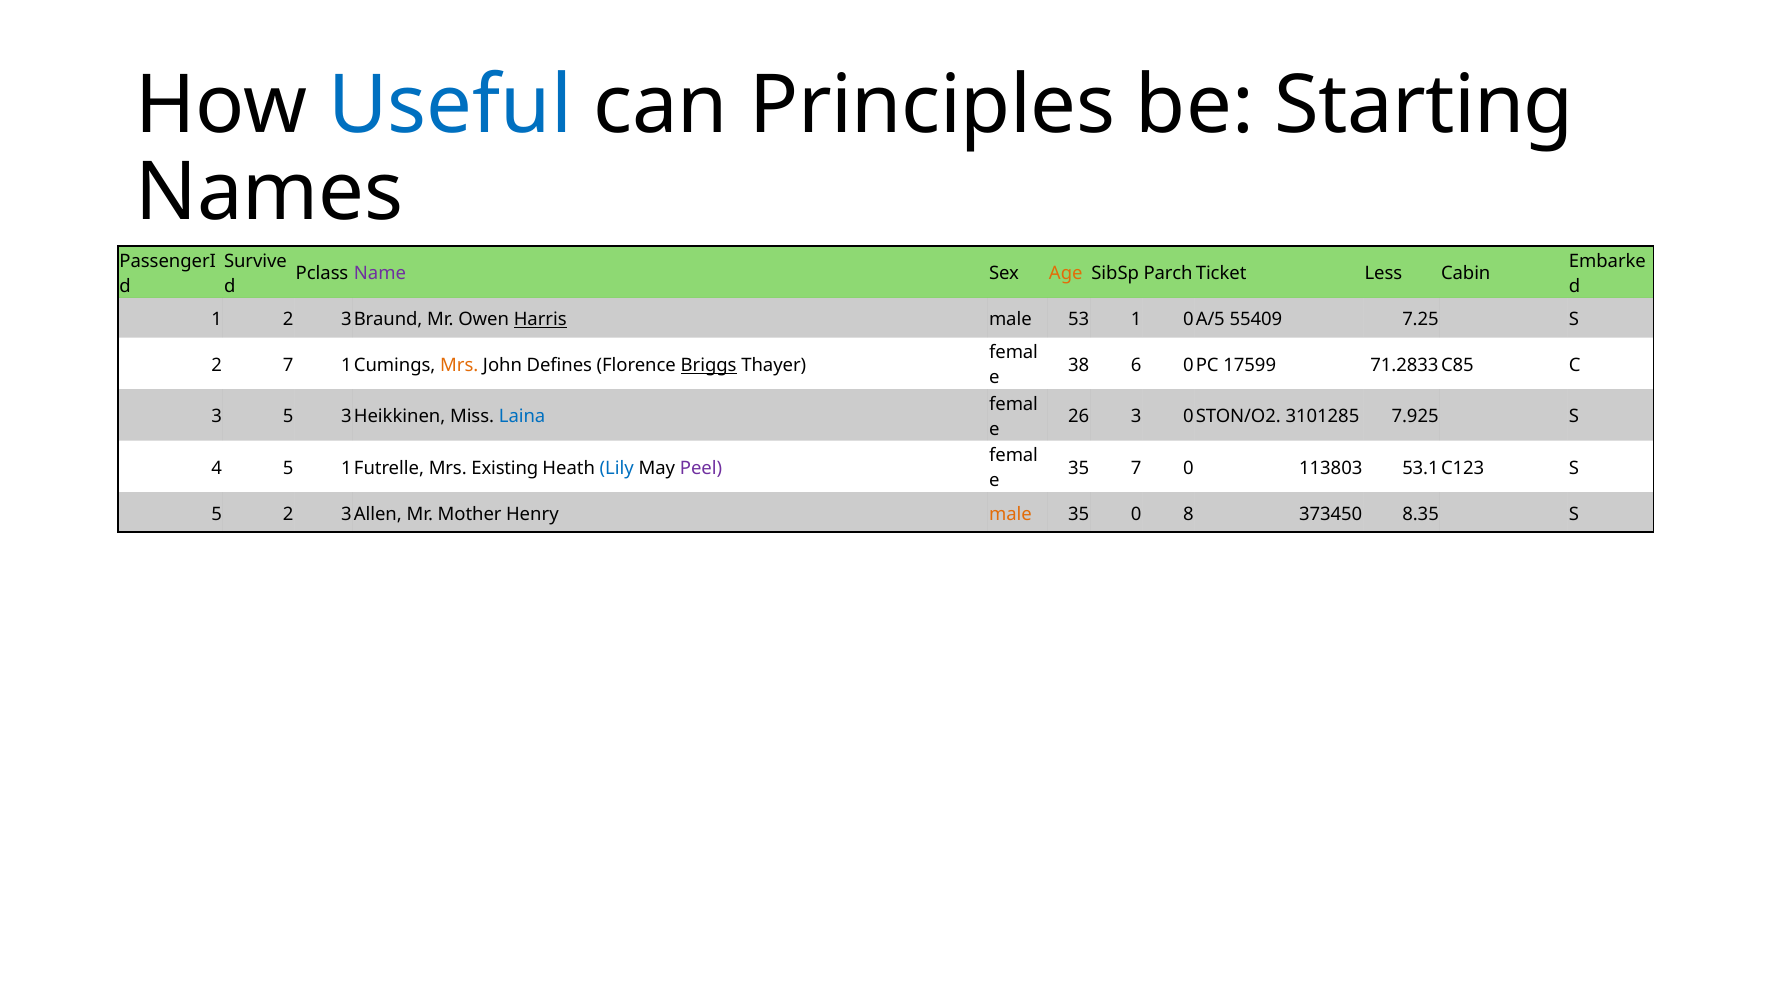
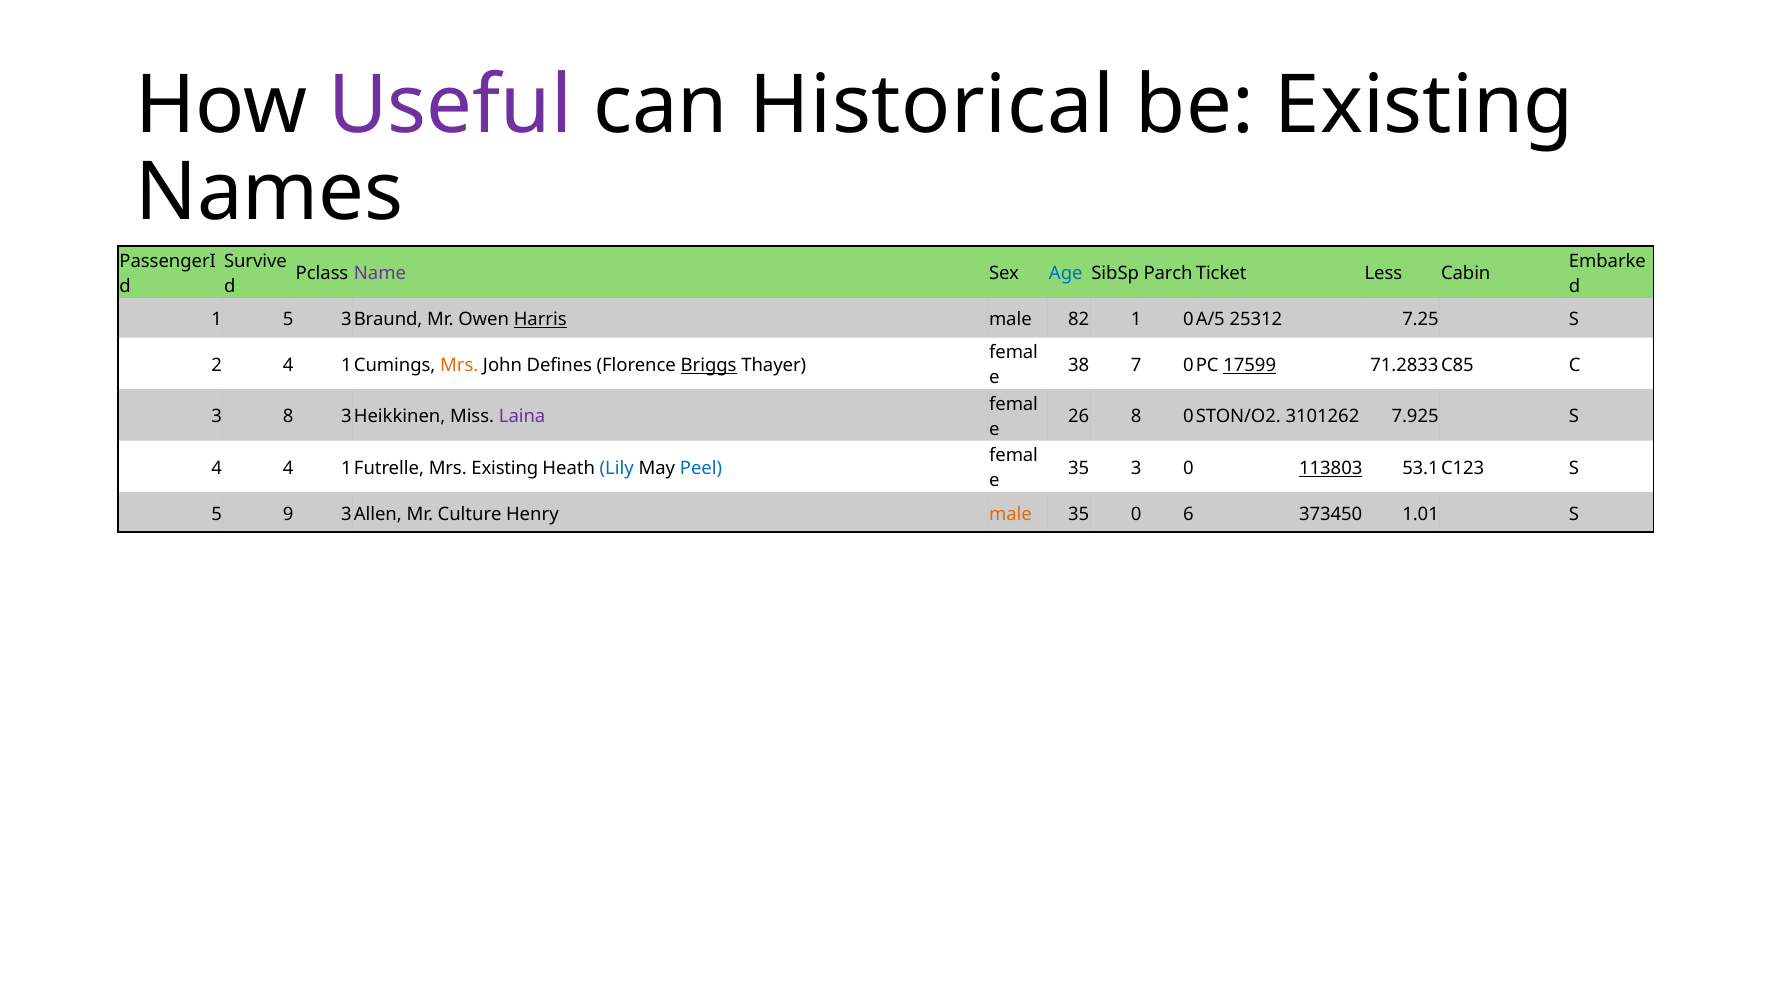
Useful colour: blue -> purple (450, 105)
Principles: Principles -> Historical (932, 105)
be Starting: Starting -> Existing (1424, 105)
Age colour: orange -> blue (1066, 274)
1 2: 2 -> 5 (288, 319)
53: 53 -> 82 (1079, 319)
55409: 55409 -> 25312 (1256, 319)
2 7: 7 -> 4 (288, 365)
6: 6 -> 7 (1136, 365)
17599 underline: none -> present (1250, 365)
3 5: 5 -> 8 (288, 417)
Laina colour: blue -> purple (522, 417)
26 3: 3 -> 8 (1136, 417)
3101285: 3101285 -> 3101262 (1322, 417)
4 5: 5 -> 4 (288, 468)
Peel colour: purple -> blue (701, 468)
35 7: 7 -> 3 (1136, 468)
113803 underline: none -> present (1331, 468)
5 2: 2 -> 9 (288, 514)
Mother: Mother -> Culture (470, 514)
8: 8 -> 6 (1188, 514)
8.35: 8.35 -> 1.01 (1421, 514)
